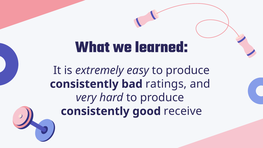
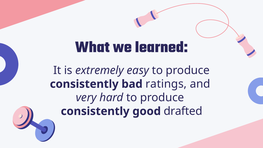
receive: receive -> drafted (183, 111)
